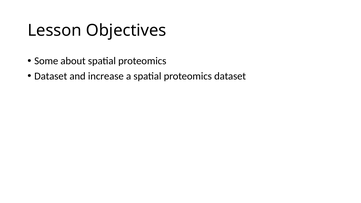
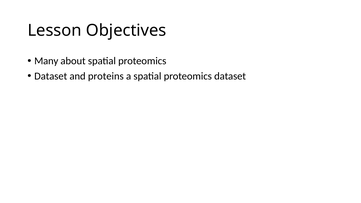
Some: Some -> Many (46, 61)
increase: increase -> proteins (106, 76)
